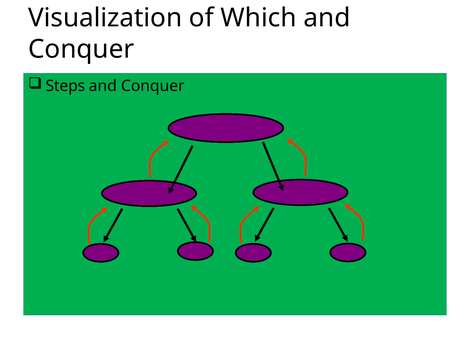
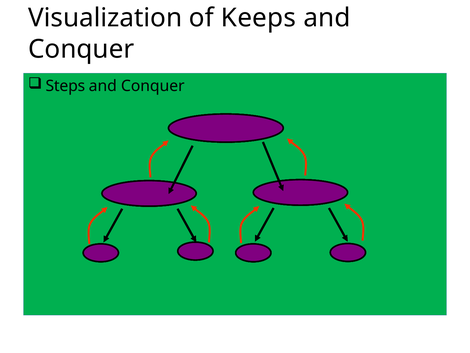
Which: Which -> Keeps (259, 18)
